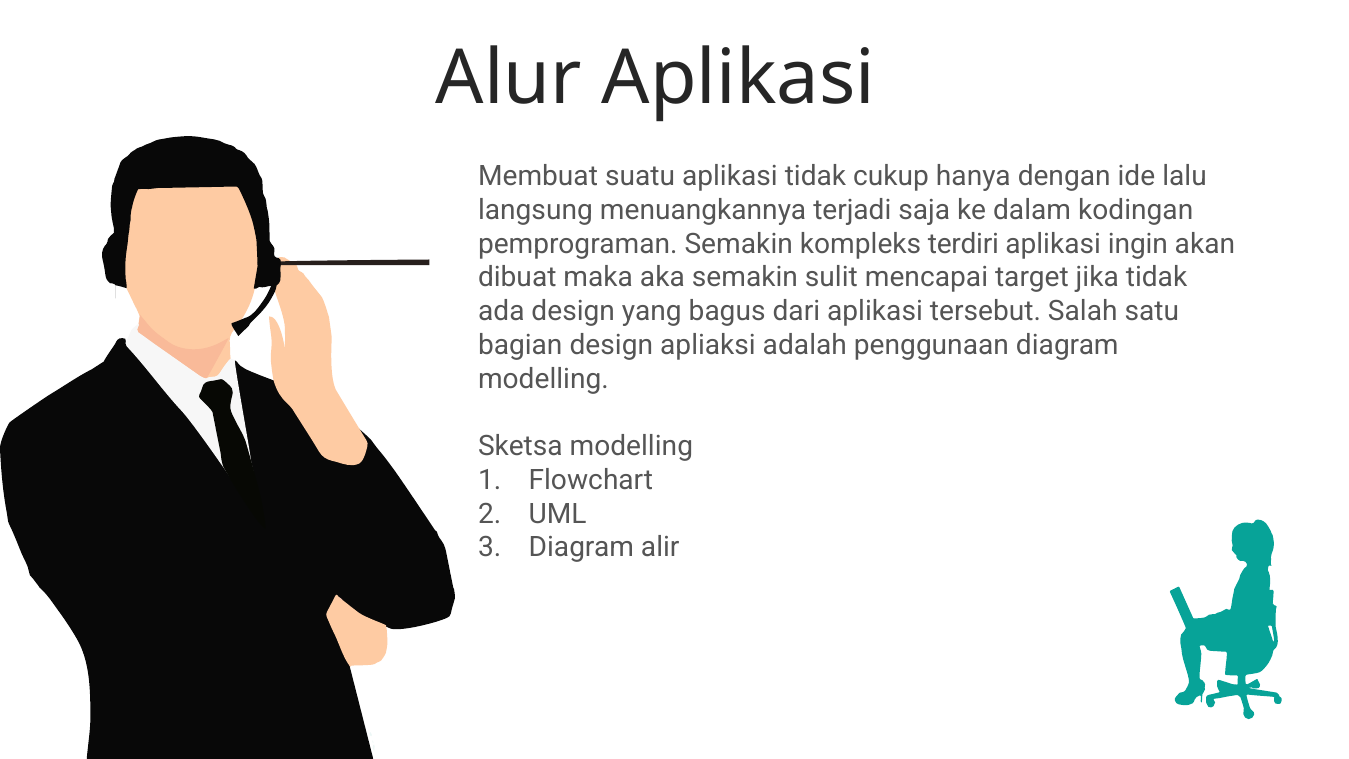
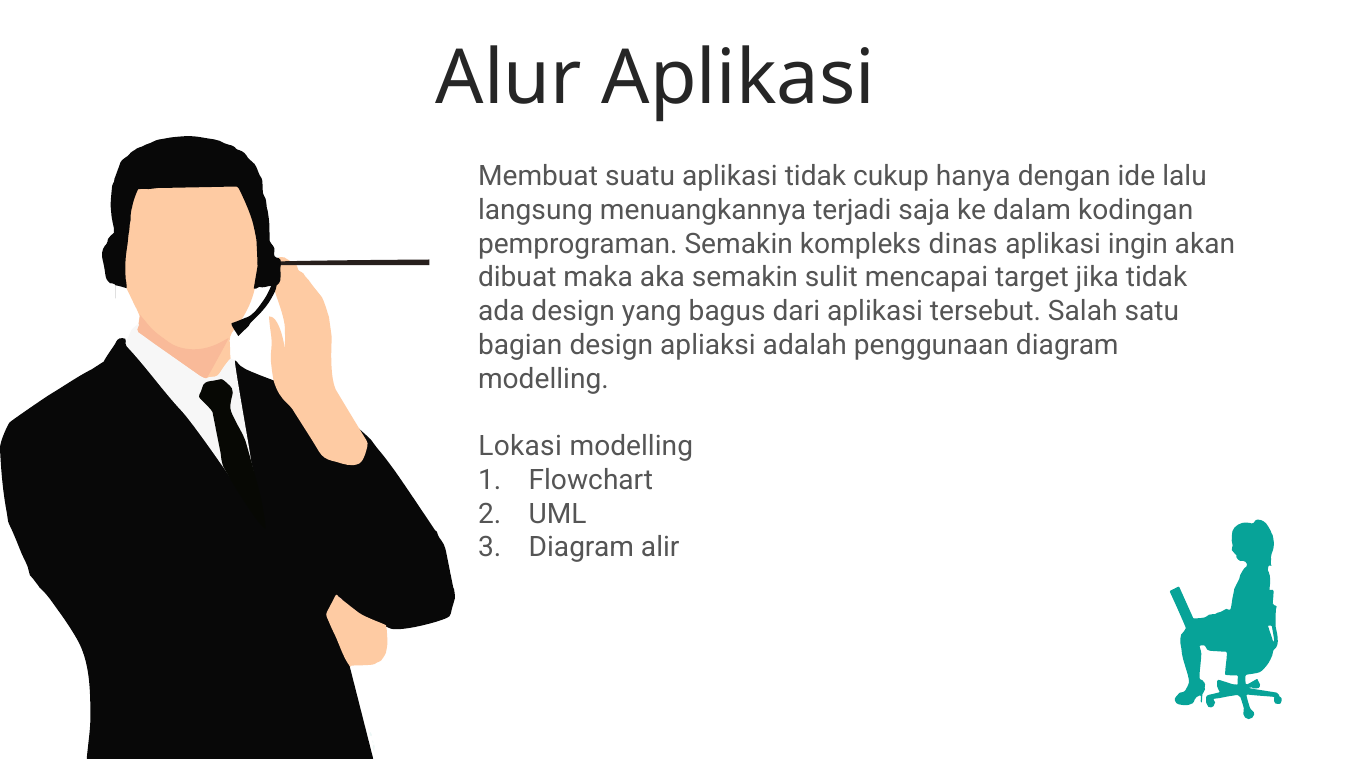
terdiri: terdiri -> dinas (963, 244)
Sketsa: Sketsa -> Lokasi (520, 446)
